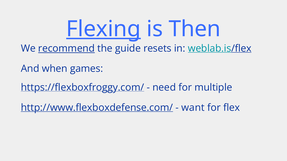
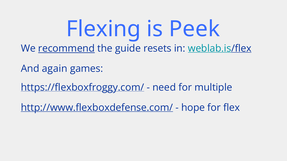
Flexing underline: present -> none (104, 29)
Then: Then -> Peek (194, 29)
when: when -> again (55, 69)
want: want -> hope (193, 108)
